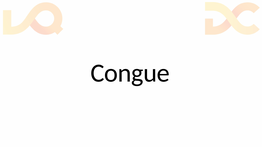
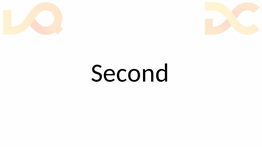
Congue: Congue -> Second (130, 73)
